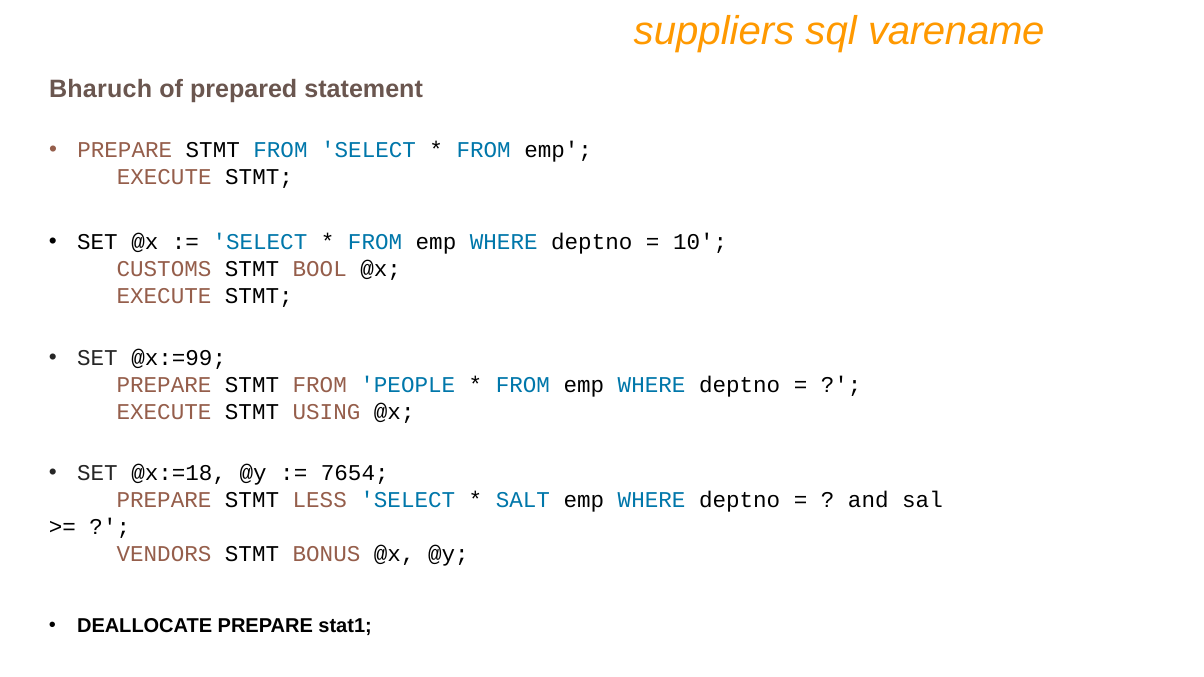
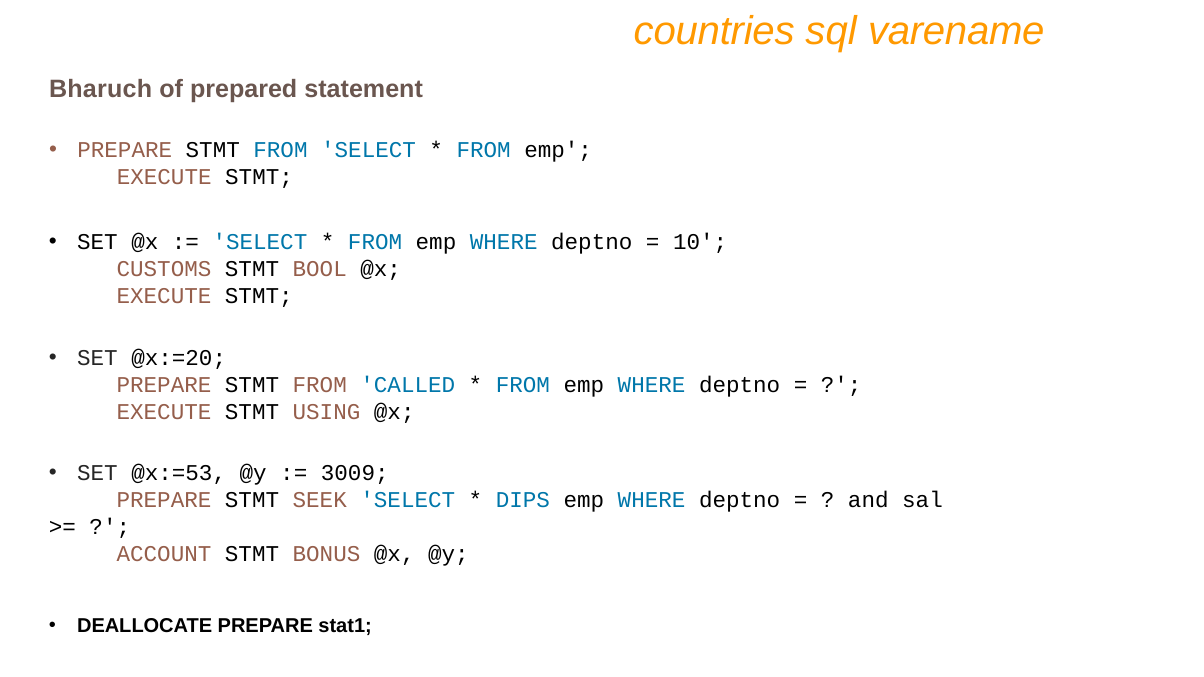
suppliers: suppliers -> countries (714, 31)
@x:=99: @x:=99 -> @x:=20 (179, 358)
PEOPLE: PEOPLE -> CALLED (408, 385)
@x:=18: @x:=18 -> @x:=53 (179, 473)
7654: 7654 -> 3009 (355, 473)
LESS: LESS -> SEEK (320, 500)
SALT: SALT -> DIPS (523, 500)
VENDORS: VENDORS -> ACCOUNT (164, 554)
